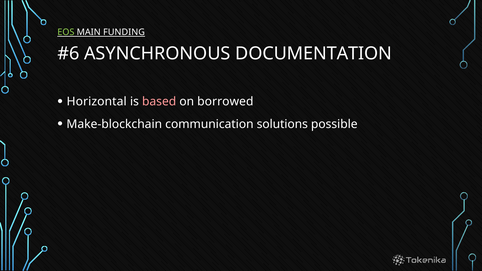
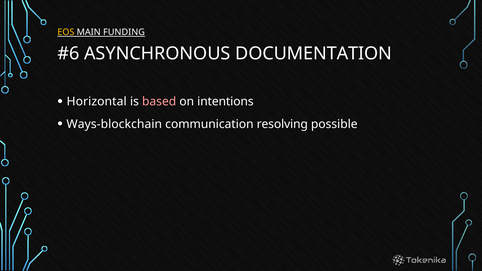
EOS colour: light green -> yellow (66, 32)
borrowed: borrowed -> intentions (225, 102)
Make-blockchain: Make-blockchain -> Ways-blockchain (114, 124)
solutions: solutions -> resolving (282, 124)
